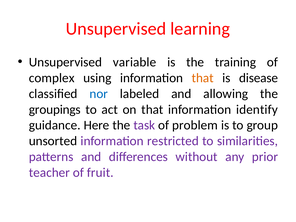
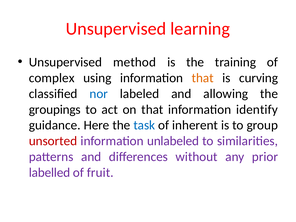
variable: variable -> method (135, 62)
disease: disease -> curving (259, 78)
task colour: purple -> blue (144, 125)
problem: problem -> inherent (195, 125)
unsorted colour: black -> red (53, 141)
restricted: restricted -> unlabeled (173, 141)
teacher: teacher -> labelled (49, 173)
